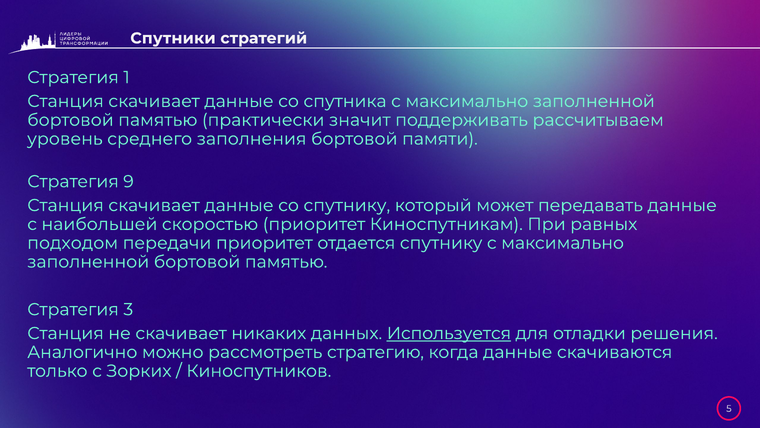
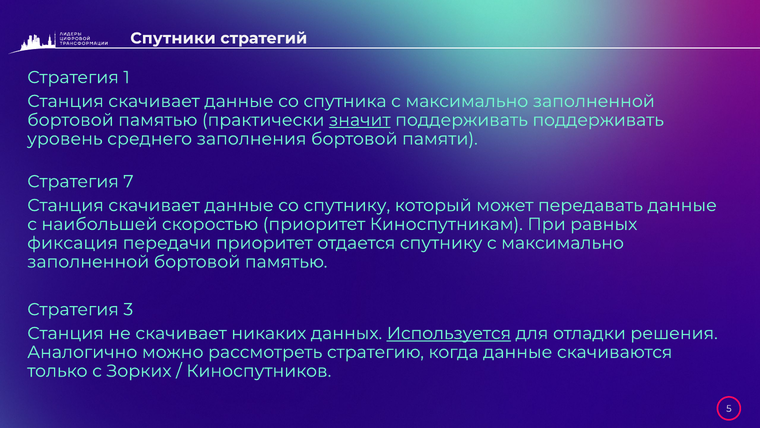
значит underline: none -> present (360, 120)
поддерживать рассчитываем: рассчитываем -> поддерживать (598, 120)
9: 9 -> 7 (128, 181)
подходом: подходом -> фиксация (73, 243)
